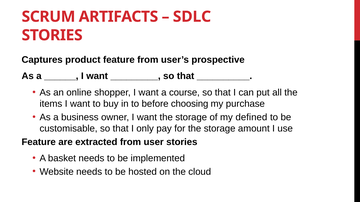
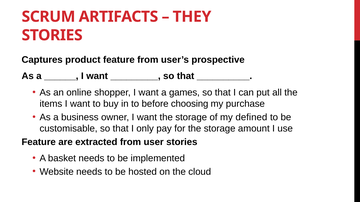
SDLC: SDLC -> THEY (192, 17)
course: course -> games (184, 93)
